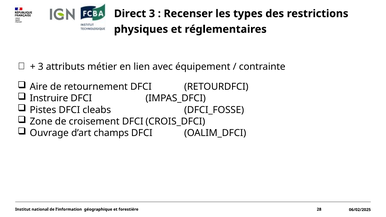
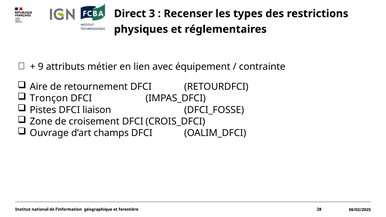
3: 3 -> 9 (41, 67)
Instruire: Instruire -> Tronçon (49, 98)
cleabs: cleabs -> liaison (97, 110)
